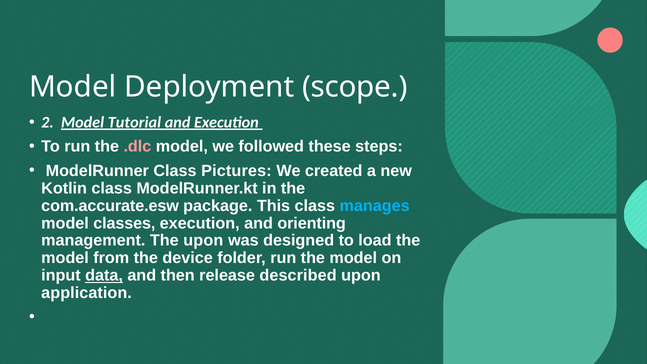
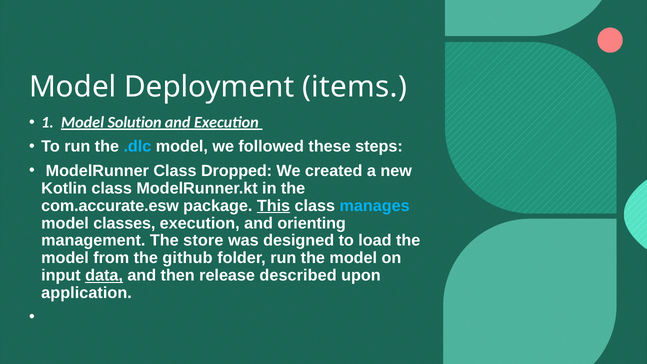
scope: scope -> items (355, 87)
2: 2 -> 1 (47, 122)
Tutorial: Tutorial -> Solution (135, 122)
.dlc colour: pink -> light blue (137, 147)
Pictures: Pictures -> Dropped (237, 171)
This underline: none -> present (274, 206)
The upon: upon -> store (203, 241)
device: device -> github (188, 258)
